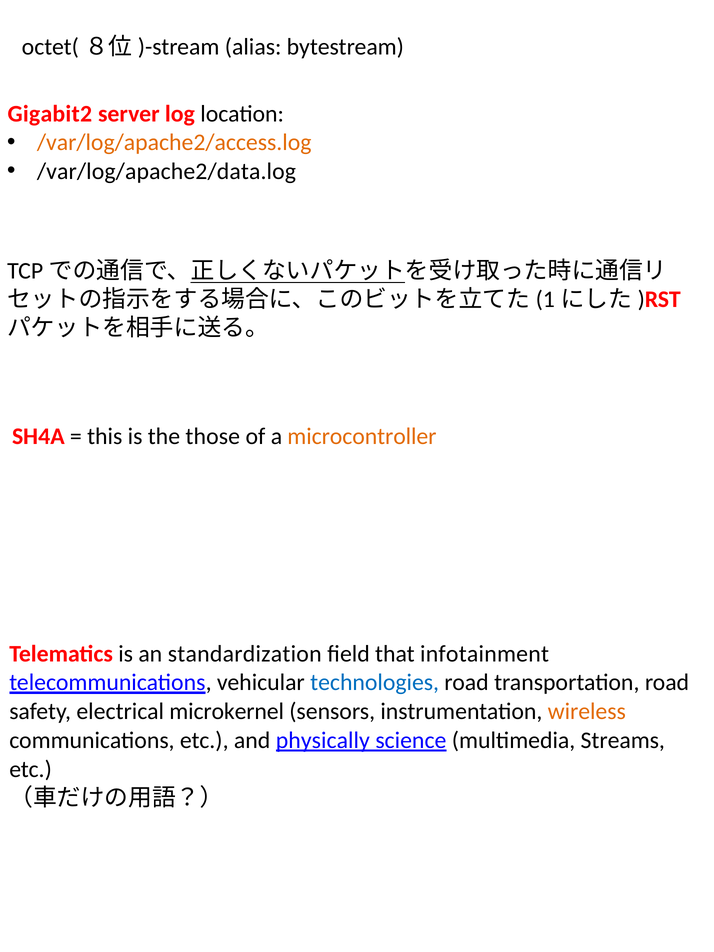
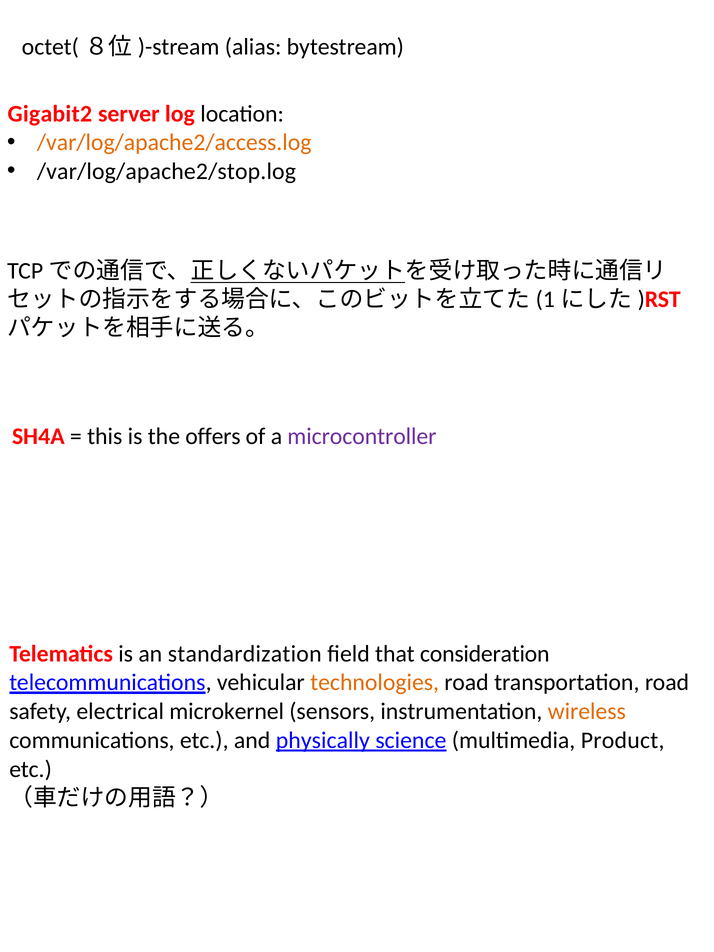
/var/log/apache2/data.log: /var/log/apache2/data.log -> /var/log/apache2/stop.log (166, 171)
those: those -> offers (213, 437)
microcontroller colour: orange -> purple (362, 437)
infotainment: infotainment -> consideration (485, 654)
technologies colour: blue -> orange (375, 683)
Streams: Streams -> Product (623, 740)
